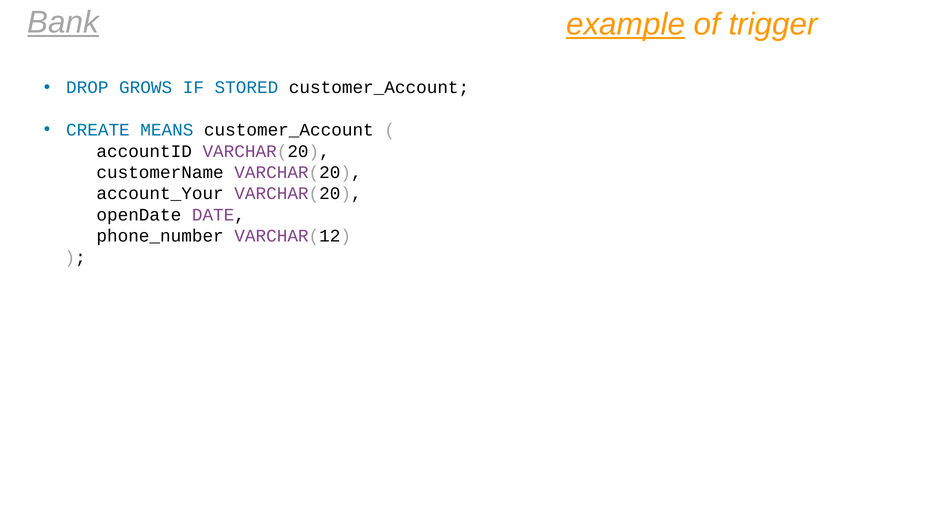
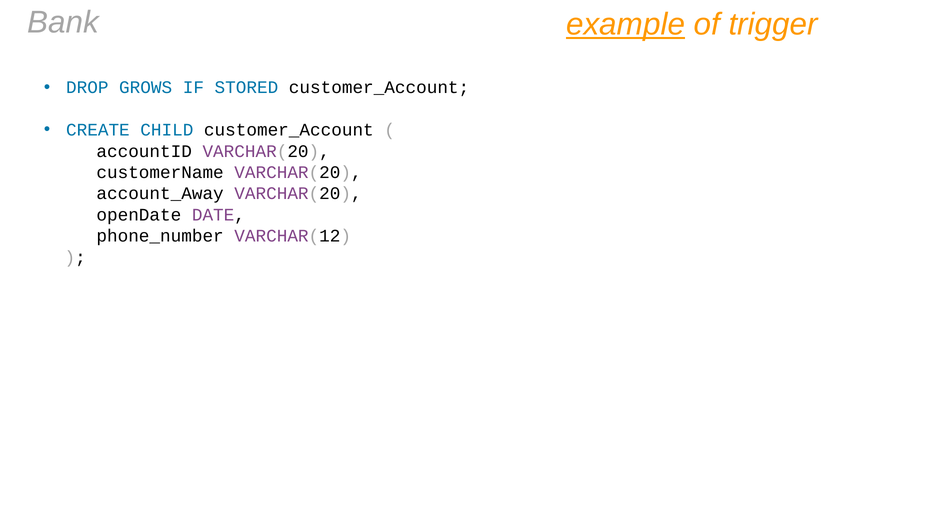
Bank underline: present -> none (63, 22)
MEANS: MEANS -> CHILD (167, 130)
account_Your: account_Your -> account_Away (160, 194)
